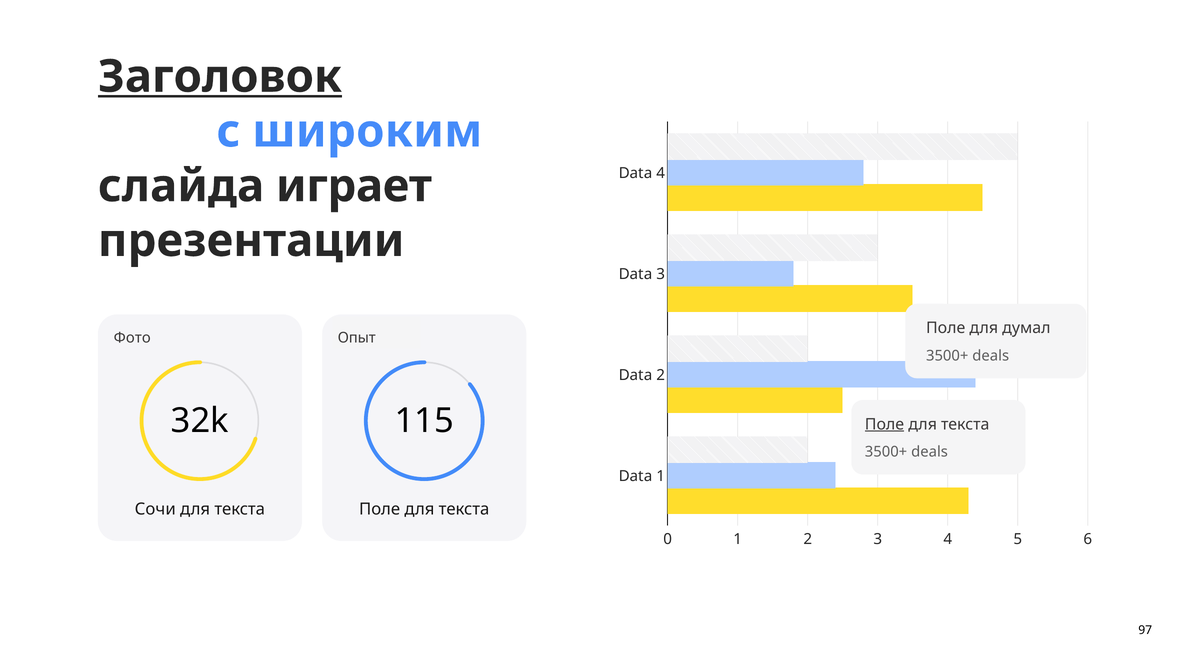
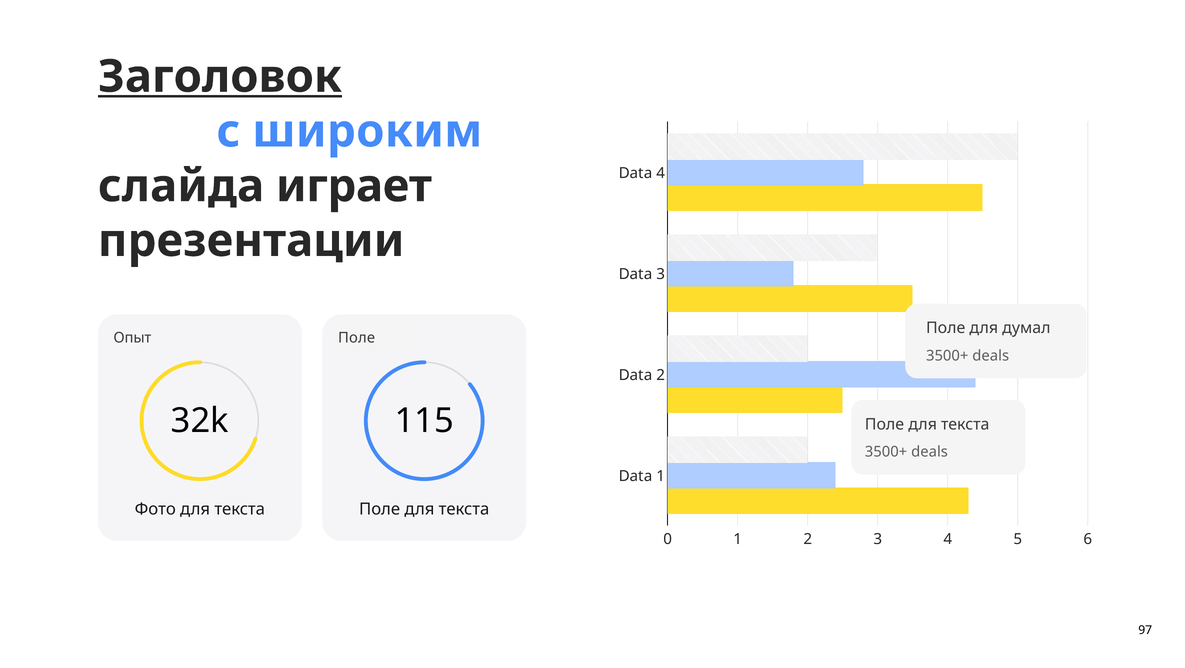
Фото: Фото -> Опыт (132, 338)
Опыт: Опыт -> Поле (357, 338)
Поле underline: present -> none (884, 424)
Сочи: Сочи -> Фото (155, 509)
